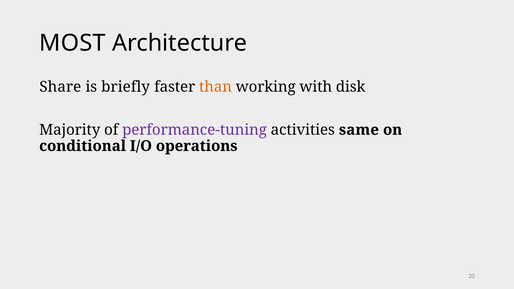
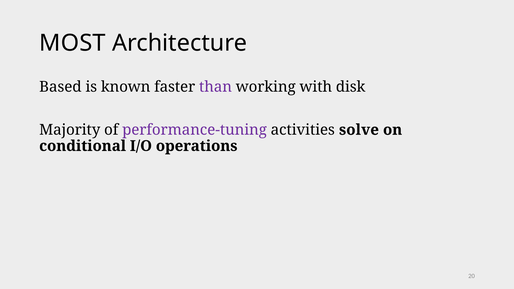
Share: Share -> Based (60, 87)
briefly: briefly -> known (126, 87)
than colour: orange -> purple (216, 87)
same: same -> solve (359, 130)
